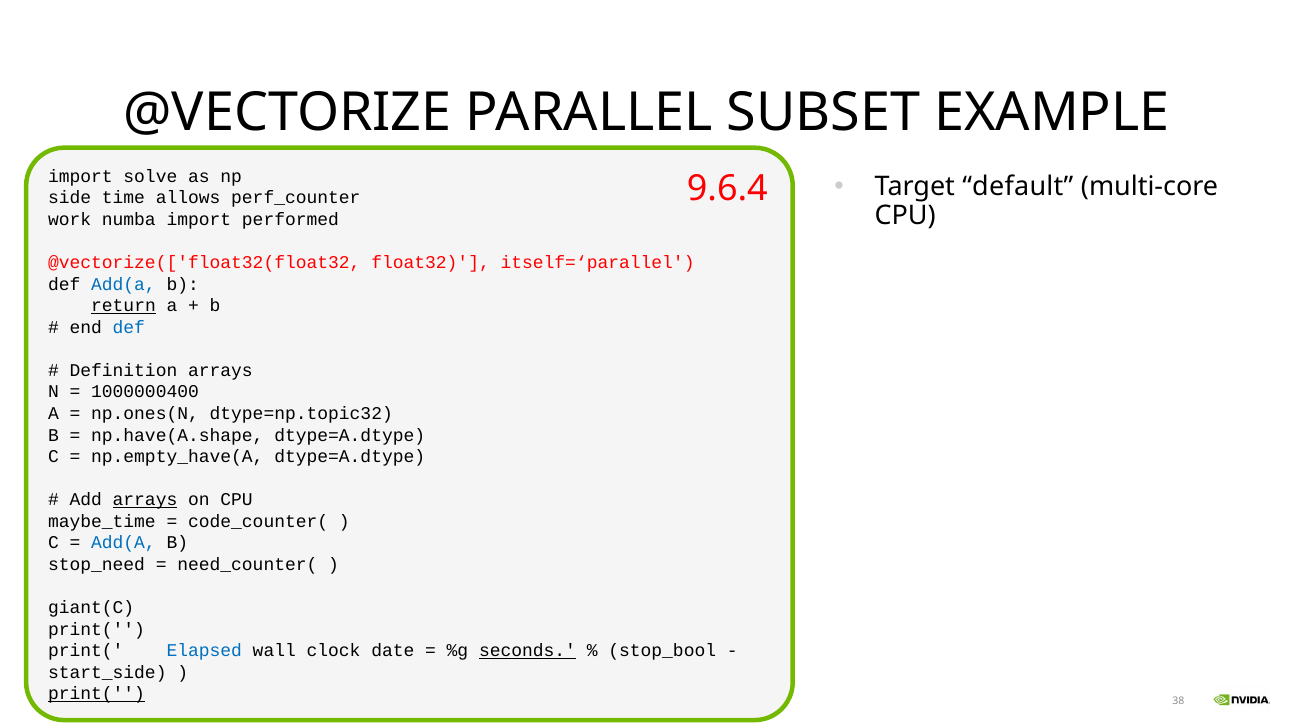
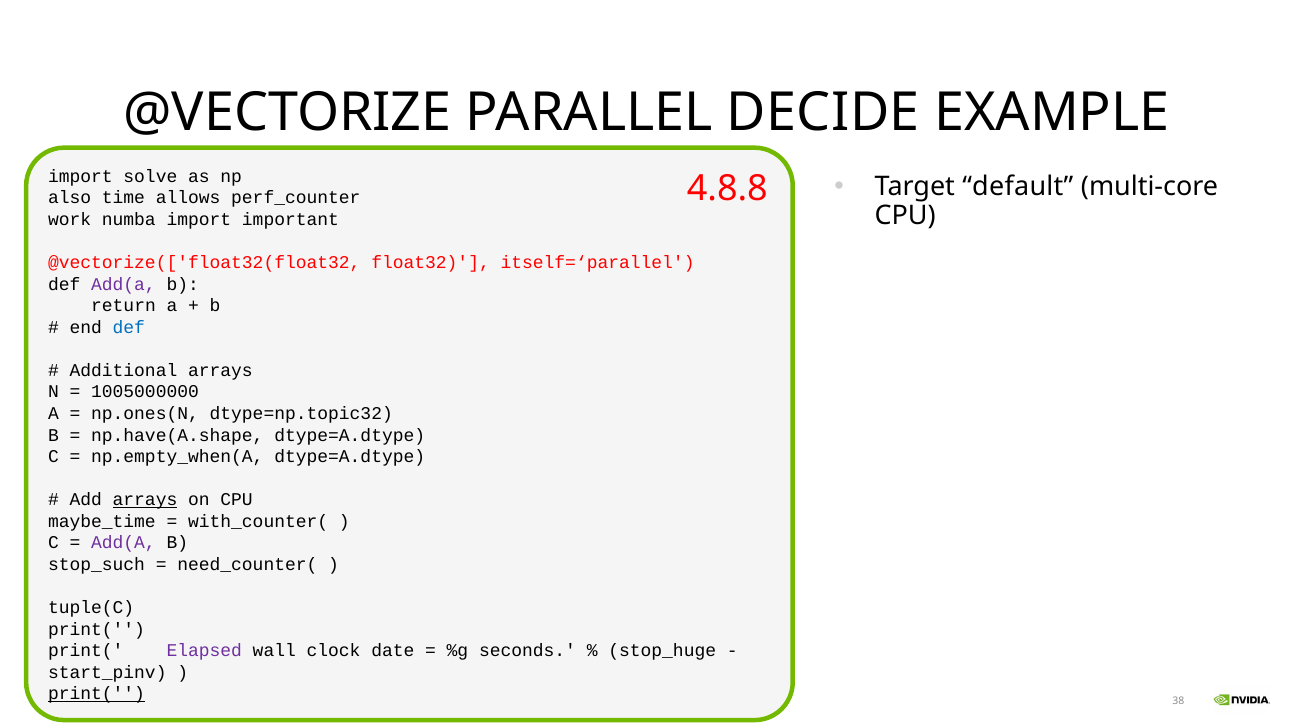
SUBSET: SUBSET -> DECIDE (823, 113)
9.6.4: 9.6.4 -> 4.8.8 (727, 188)
side: side -> also (70, 198)
performed: performed -> important (290, 219)
Add(a colour: blue -> purple (123, 284)
return underline: present -> none (123, 306)
Definition: Definition -> Additional (123, 370)
1000000400: 1000000400 -> 1005000000 (145, 392)
np.empty_have(A: np.empty_have(A -> np.empty_when(A (177, 457)
code_counter(: code_counter( -> with_counter( (258, 521)
Add(A colour: blue -> purple (123, 543)
stop_need: stop_need -> stop_such (97, 564)
giant(C: giant(C -> tuple(C (91, 608)
Elapsed colour: blue -> purple (204, 651)
seconds underline: present -> none (528, 651)
stop_bool: stop_bool -> stop_huge (662, 651)
start_side: start_side -> start_pinv (107, 672)
